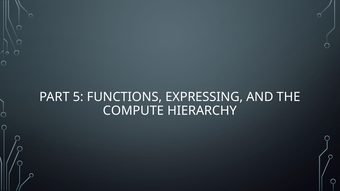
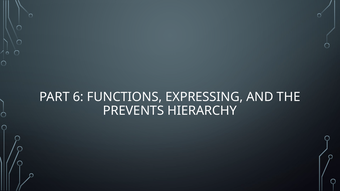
5: 5 -> 6 (78, 97)
COMPUTE: COMPUTE -> PREVENTS (133, 111)
